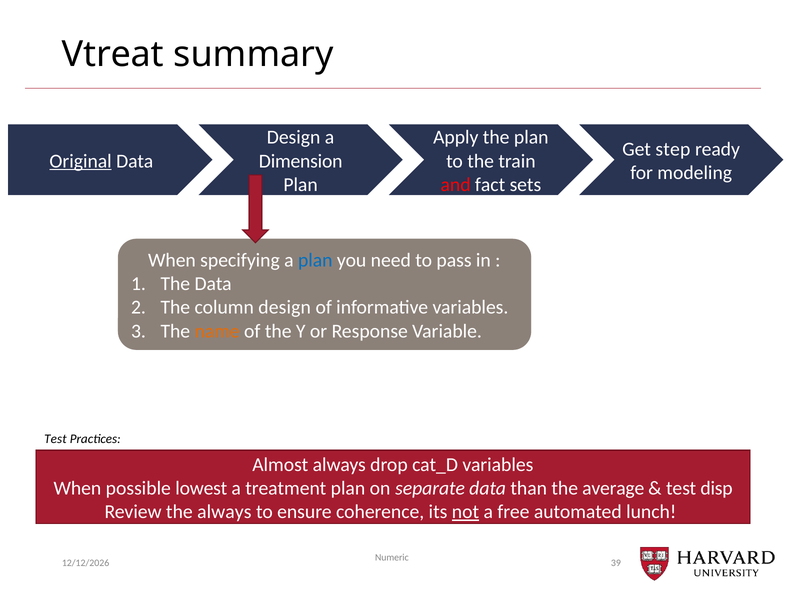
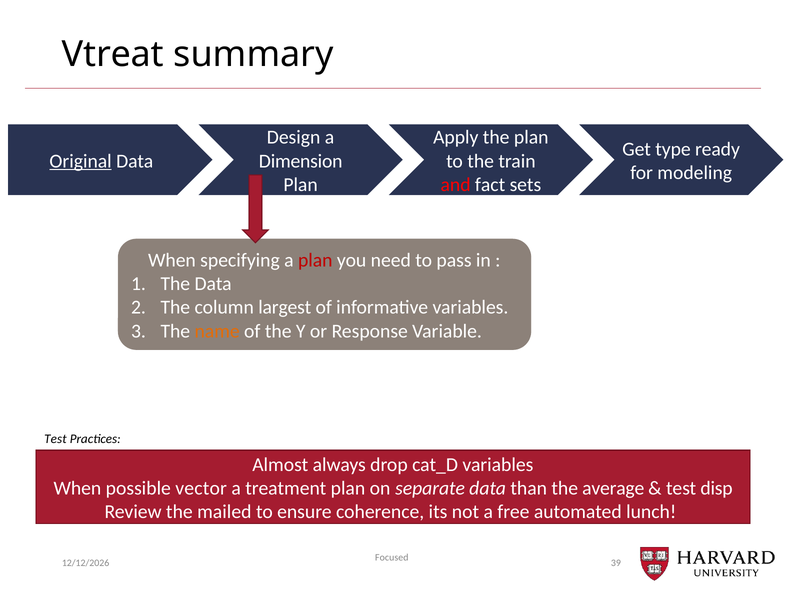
step: step -> type (673, 149)
plan colour: blue -> red (315, 260)
column design: design -> largest (285, 307)
lowest: lowest -> vector (201, 488)
the always: always -> mailed (224, 511)
not underline: present -> none (465, 511)
Numeric: Numeric -> Focused (392, 557)
